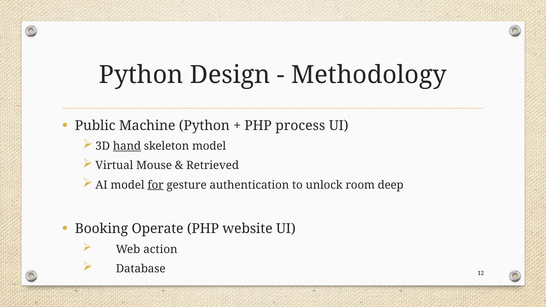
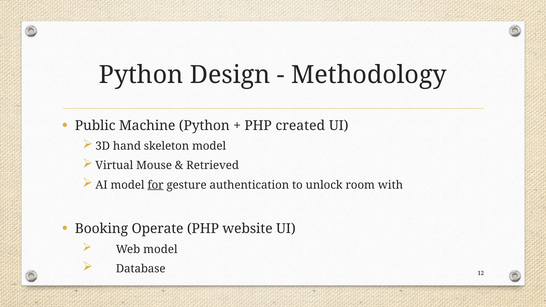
process: process -> created (300, 126)
hand underline: present -> none (127, 146)
deep: deep -> with (391, 185)
Web action: action -> model (160, 249)
